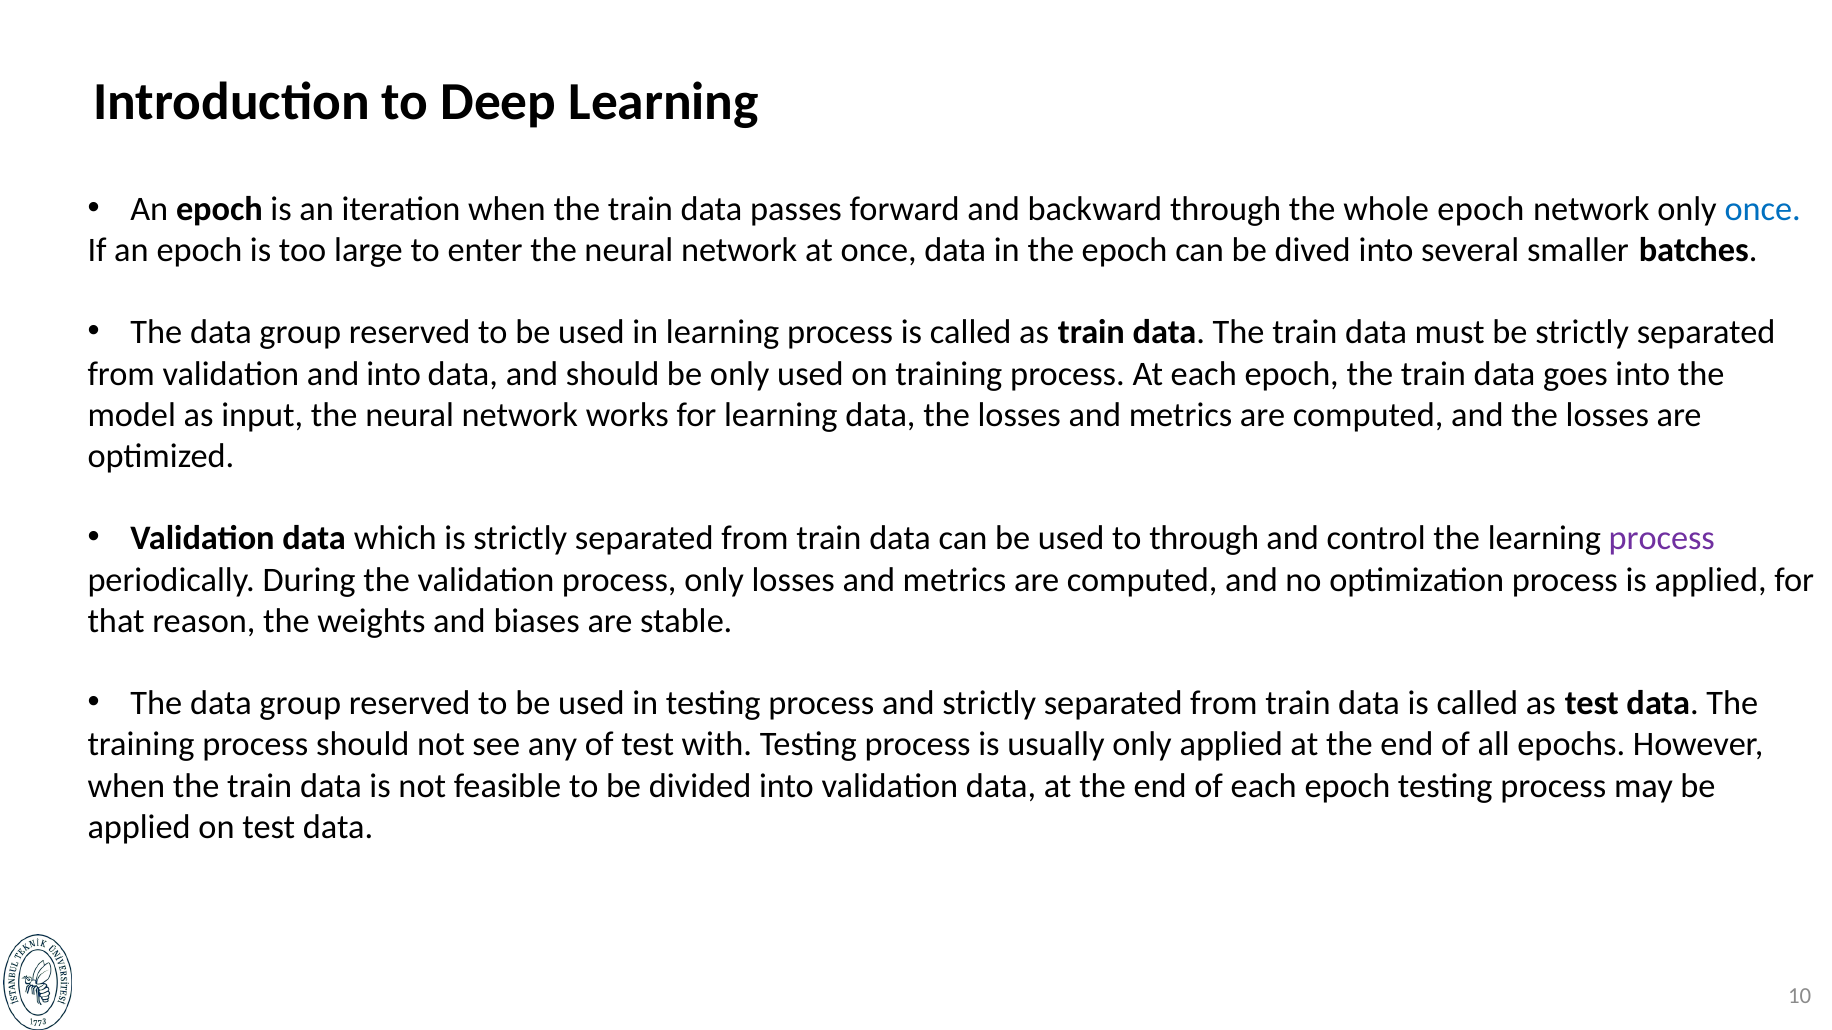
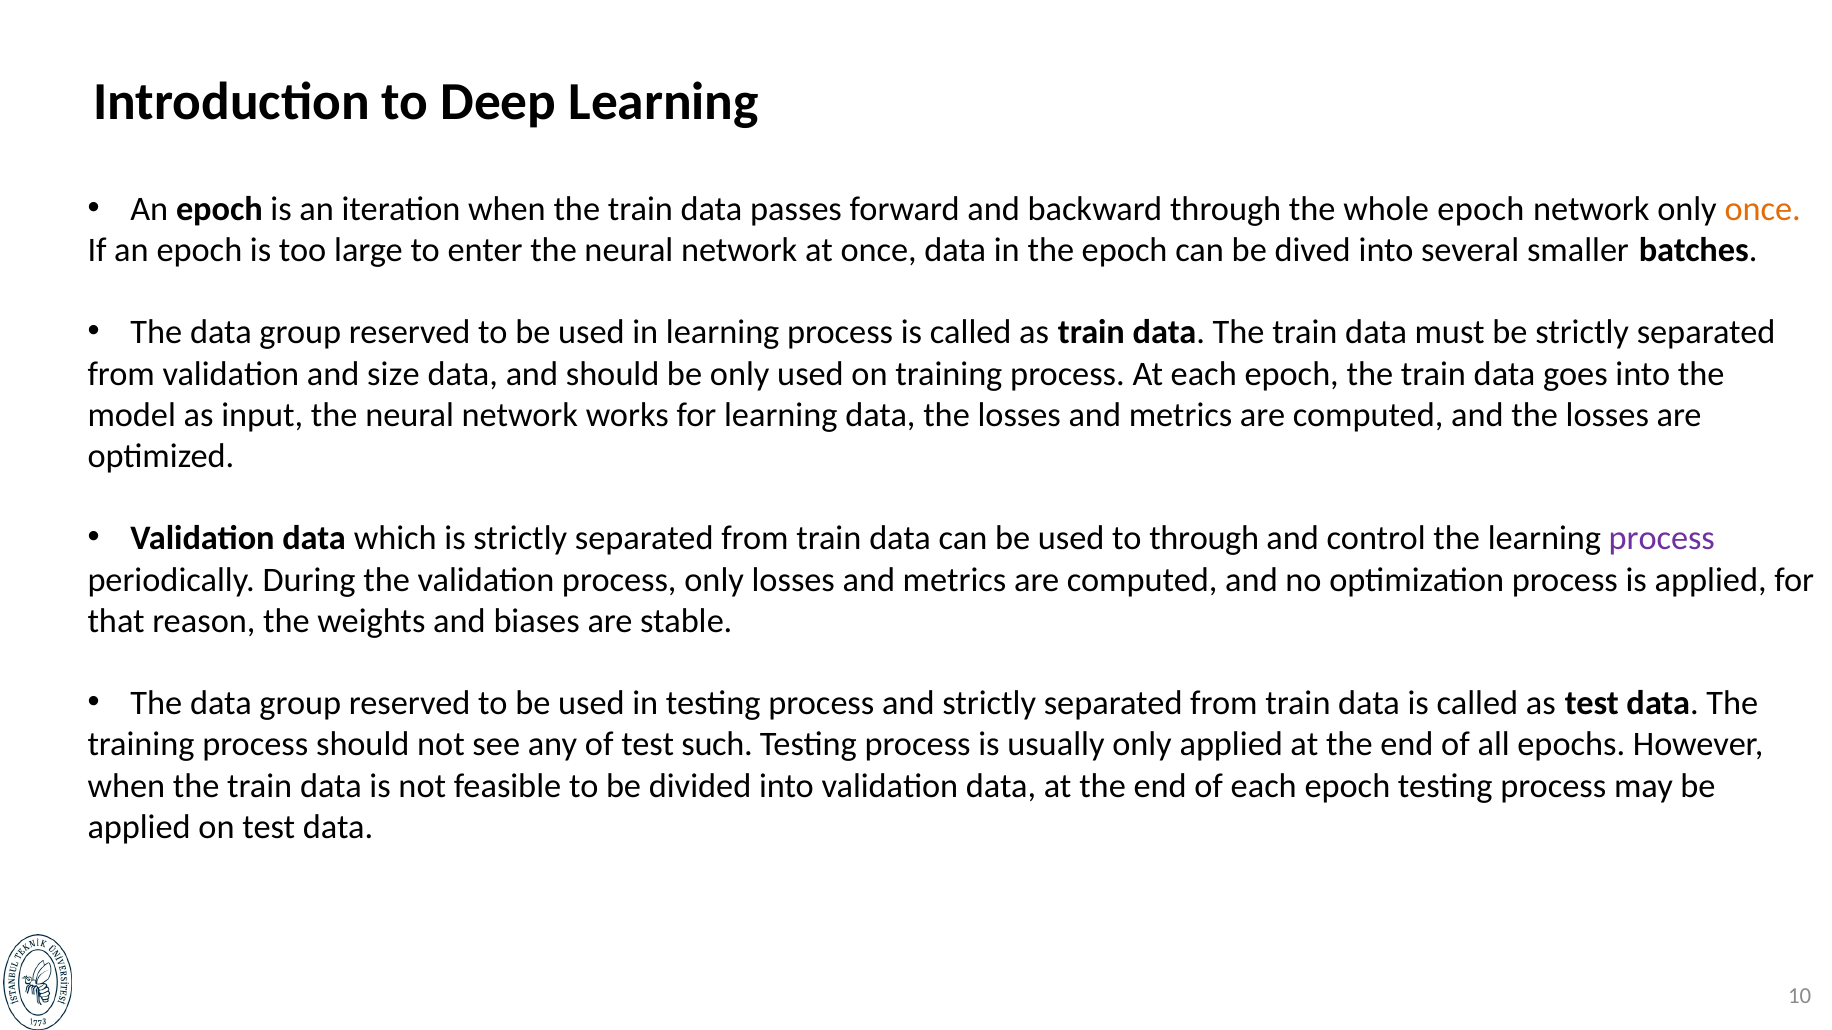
once colour: blue -> orange (1763, 209)
and into: into -> size (393, 374)
with: with -> such (717, 745)
